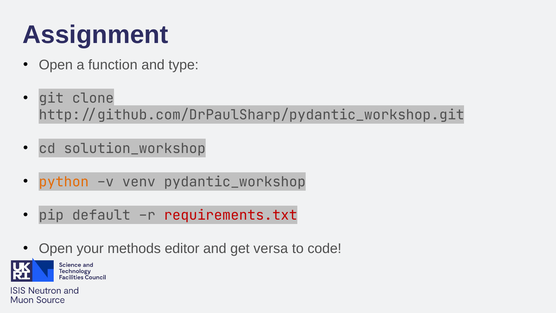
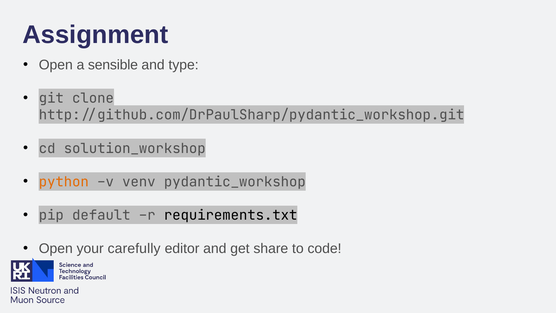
function: function -> sensible (113, 65)
requirements.txt colour: red -> black (231, 215)
methods: methods -> carefully (134, 248)
versa: versa -> share (271, 248)
